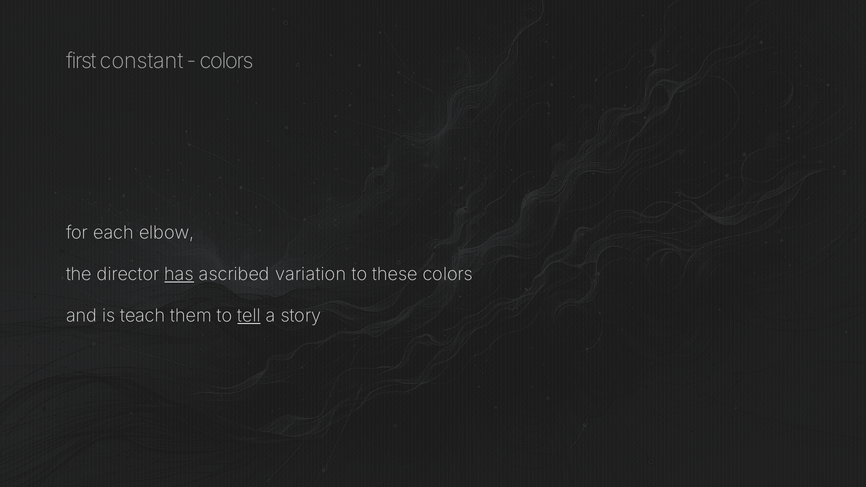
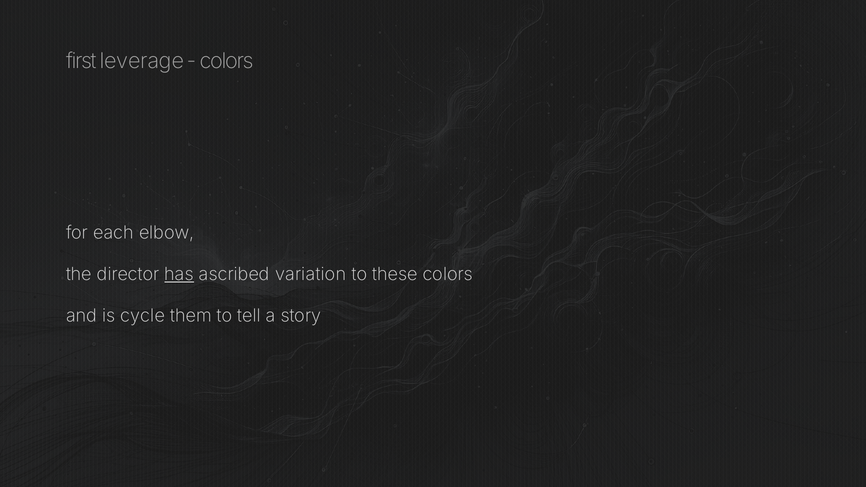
constant: constant -> leverage (142, 61)
teach: teach -> cycle (143, 316)
tell underline: present -> none (249, 316)
